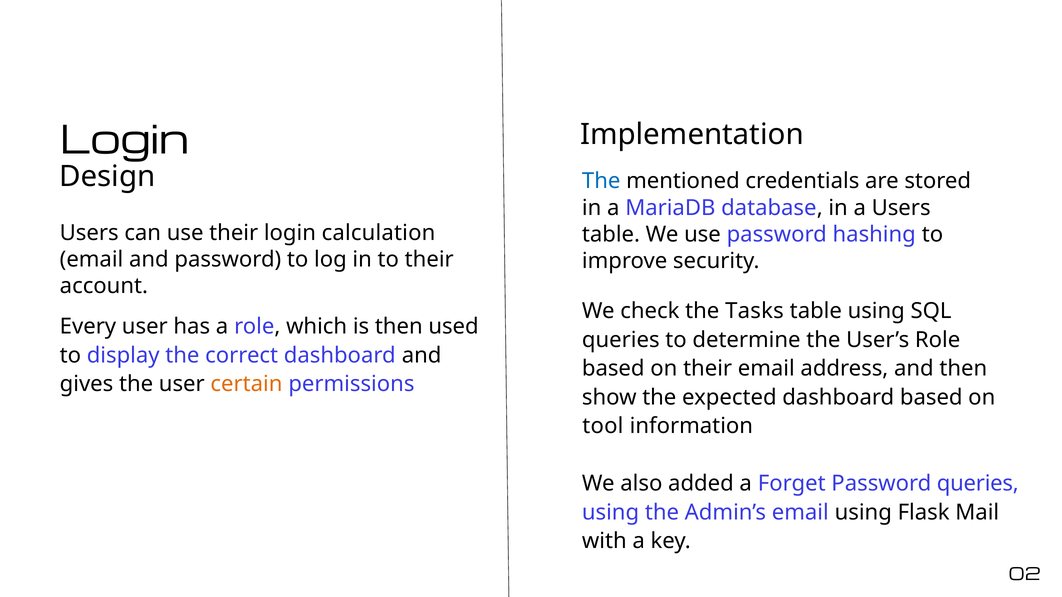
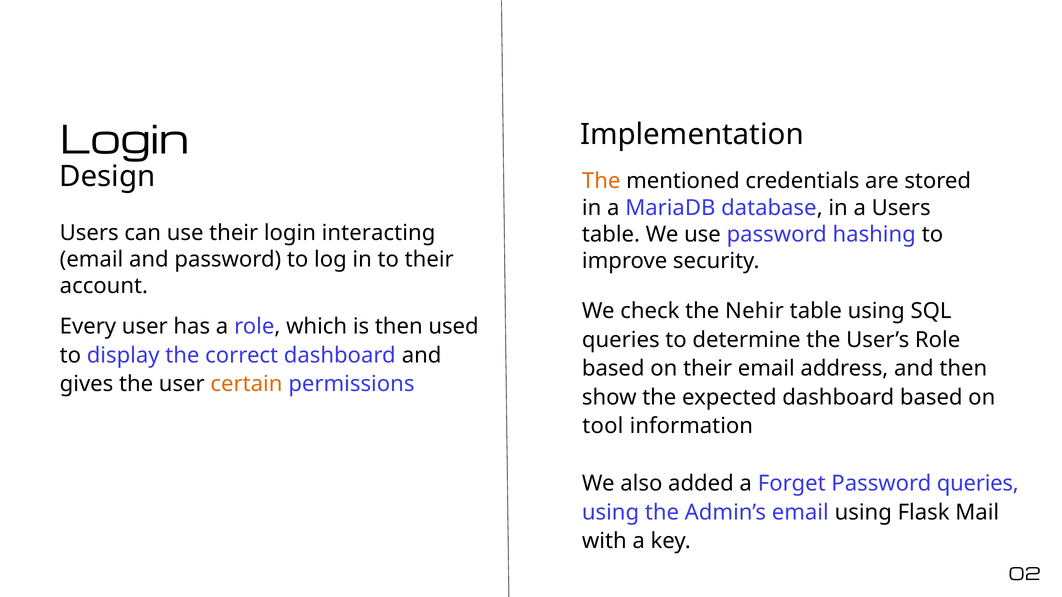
The colour: blue -> orange (601, 181)
calculation: calculation -> interacting (379, 233)
Tasks: Tasks -> Nehir (754, 311)
